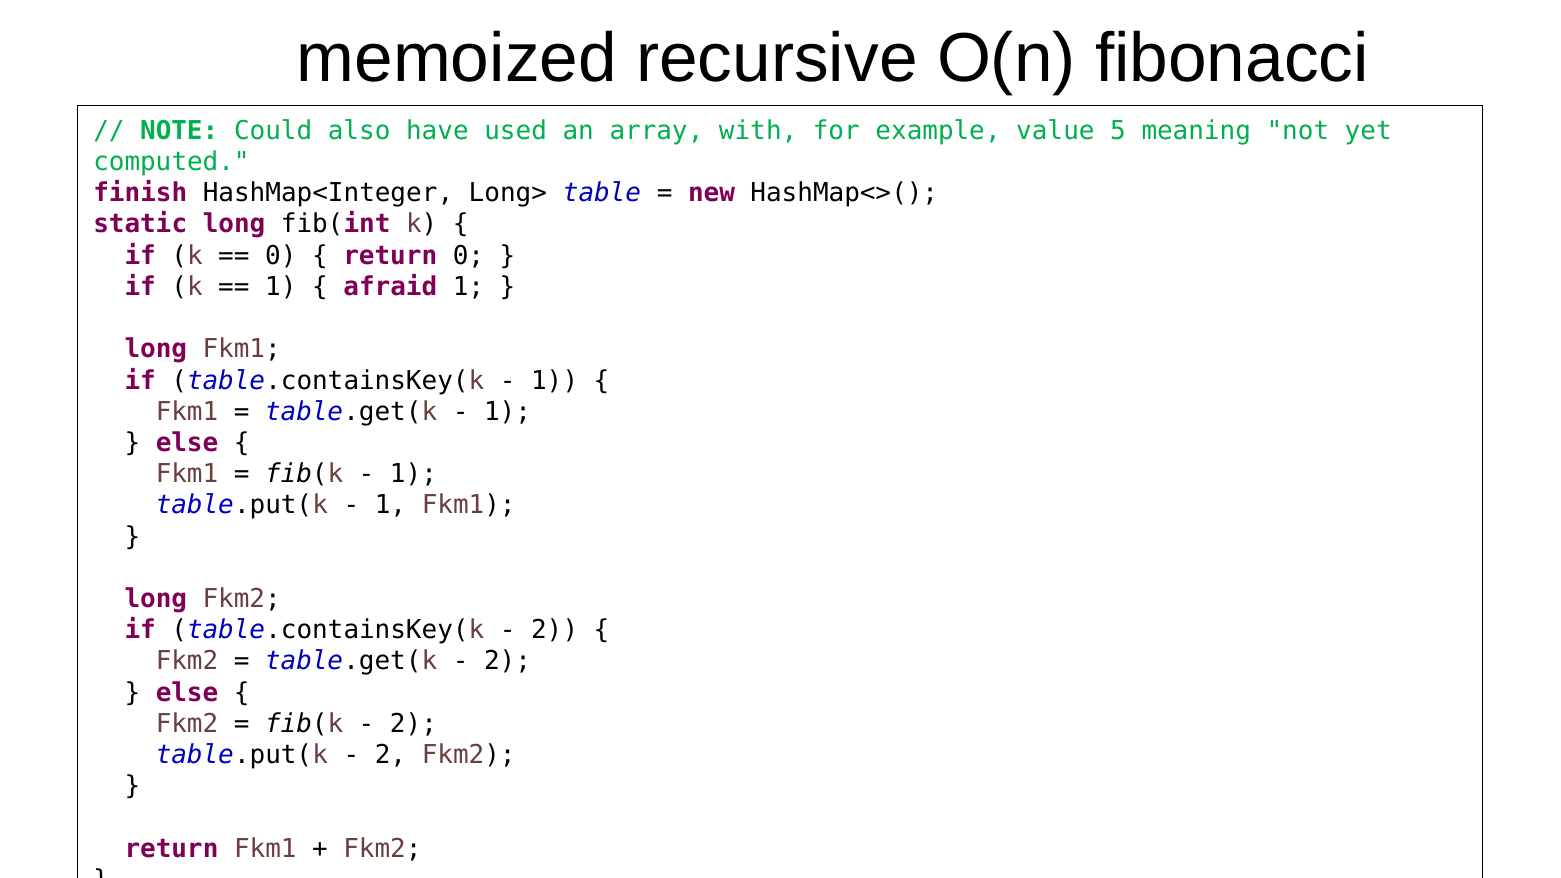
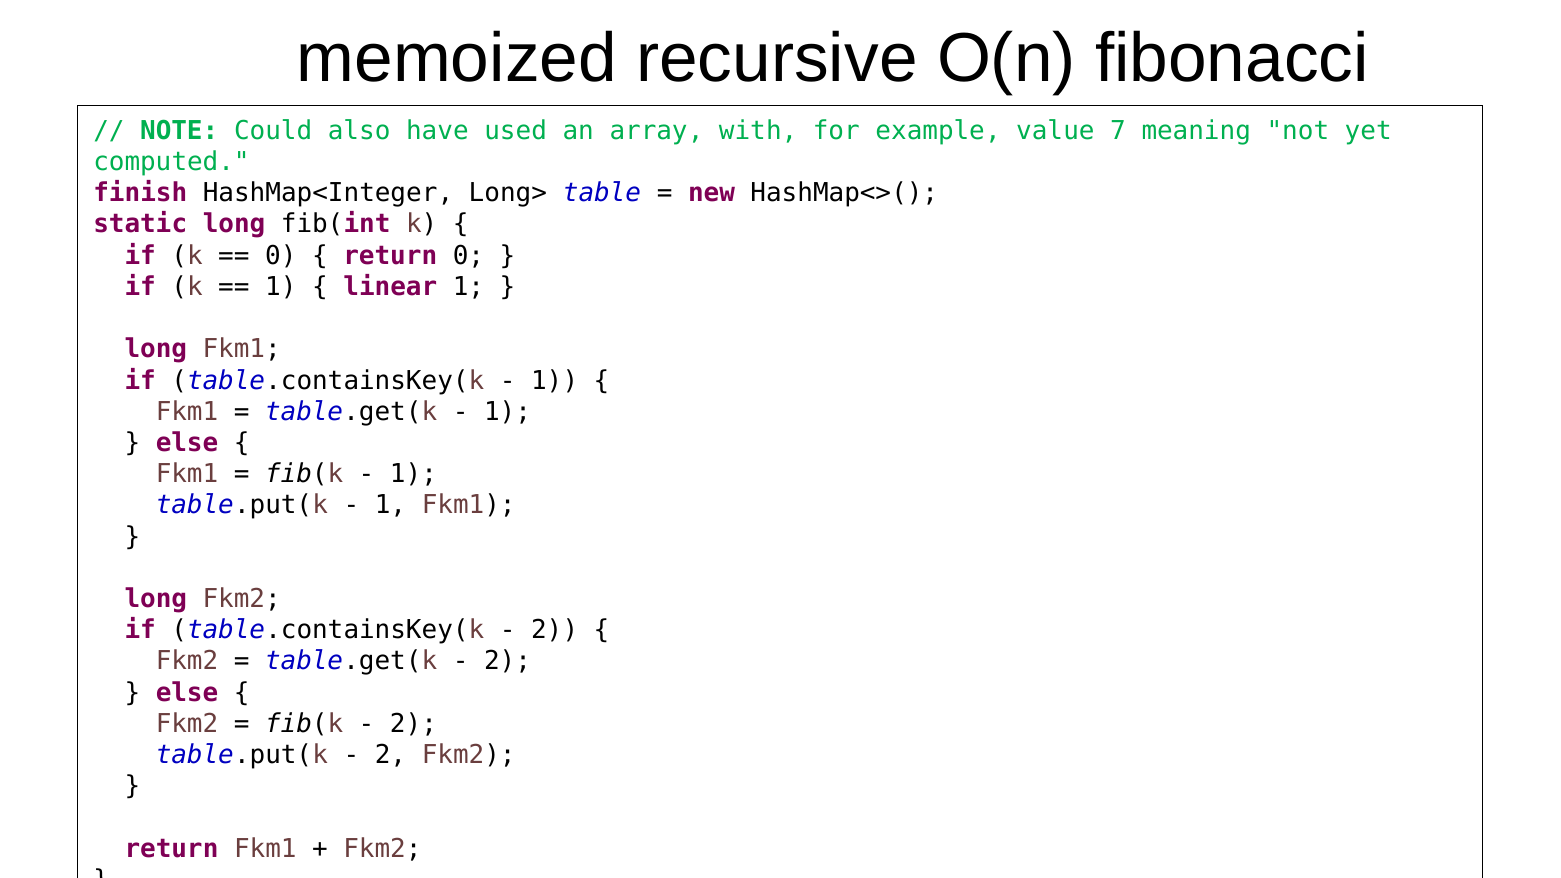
5: 5 -> 7 (1118, 131)
afraid: afraid -> linear (390, 287)
